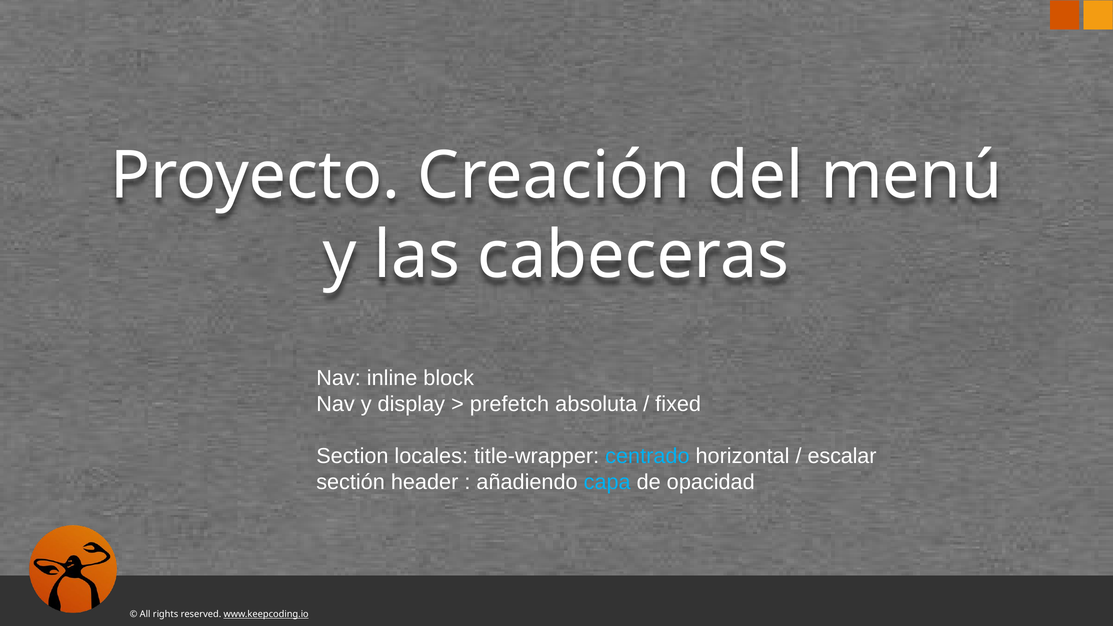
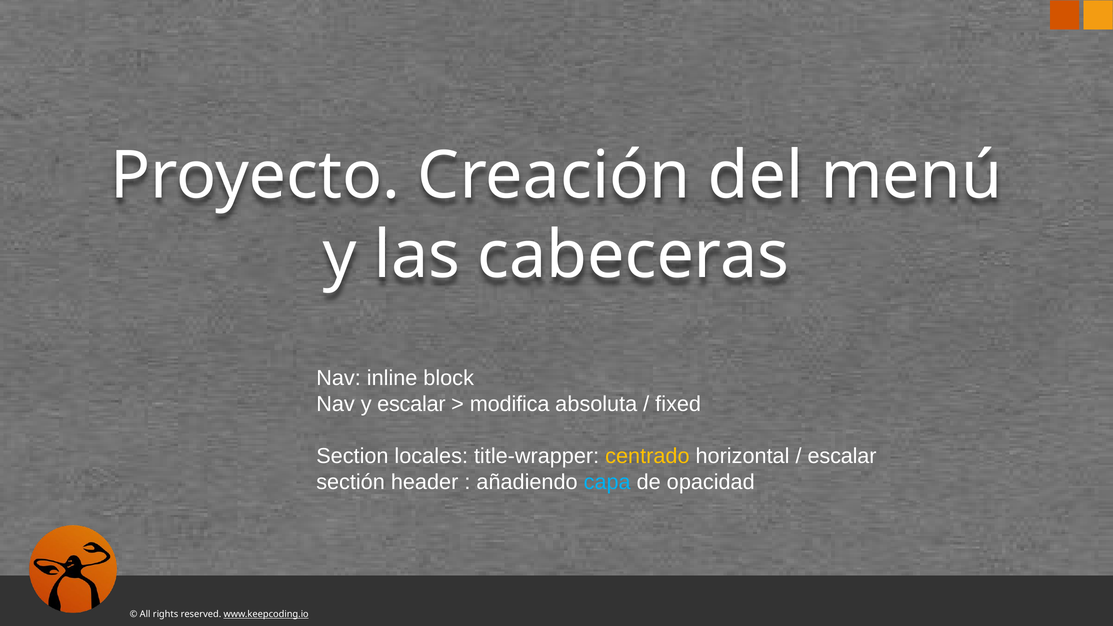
y display: display -> escalar (411, 404)
prefetch: prefetch -> modifica (510, 404)
centrado colour: light blue -> yellow (647, 456)
